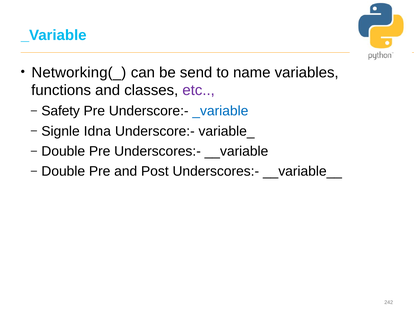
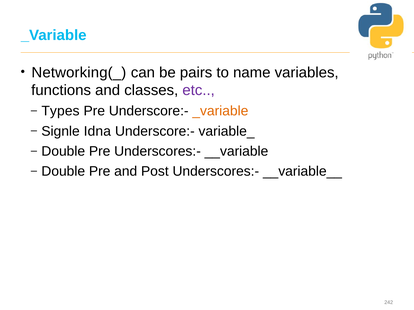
send: send -> pairs (196, 73)
Safety: Safety -> Types (60, 111)
_variable colour: blue -> orange (220, 111)
